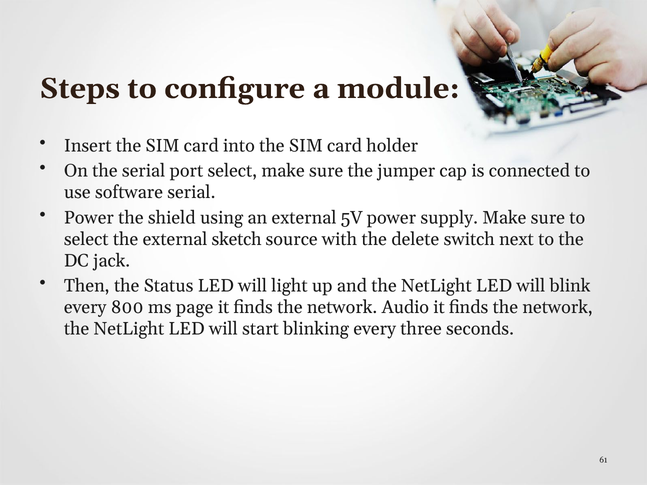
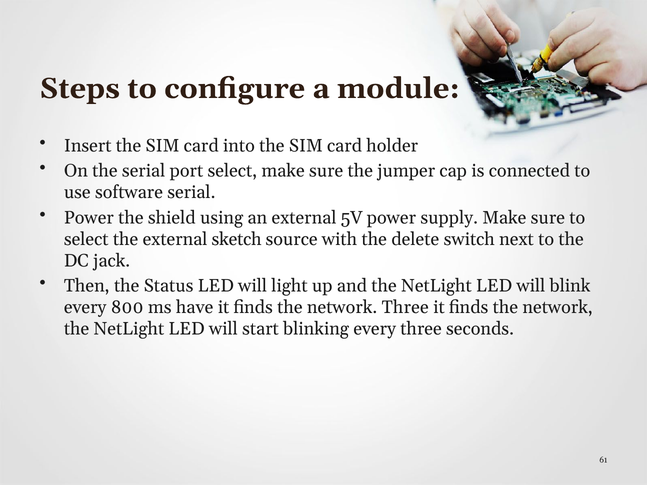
page: page -> have (195, 308)
network Audio: Audio -> Three (405, 308)
